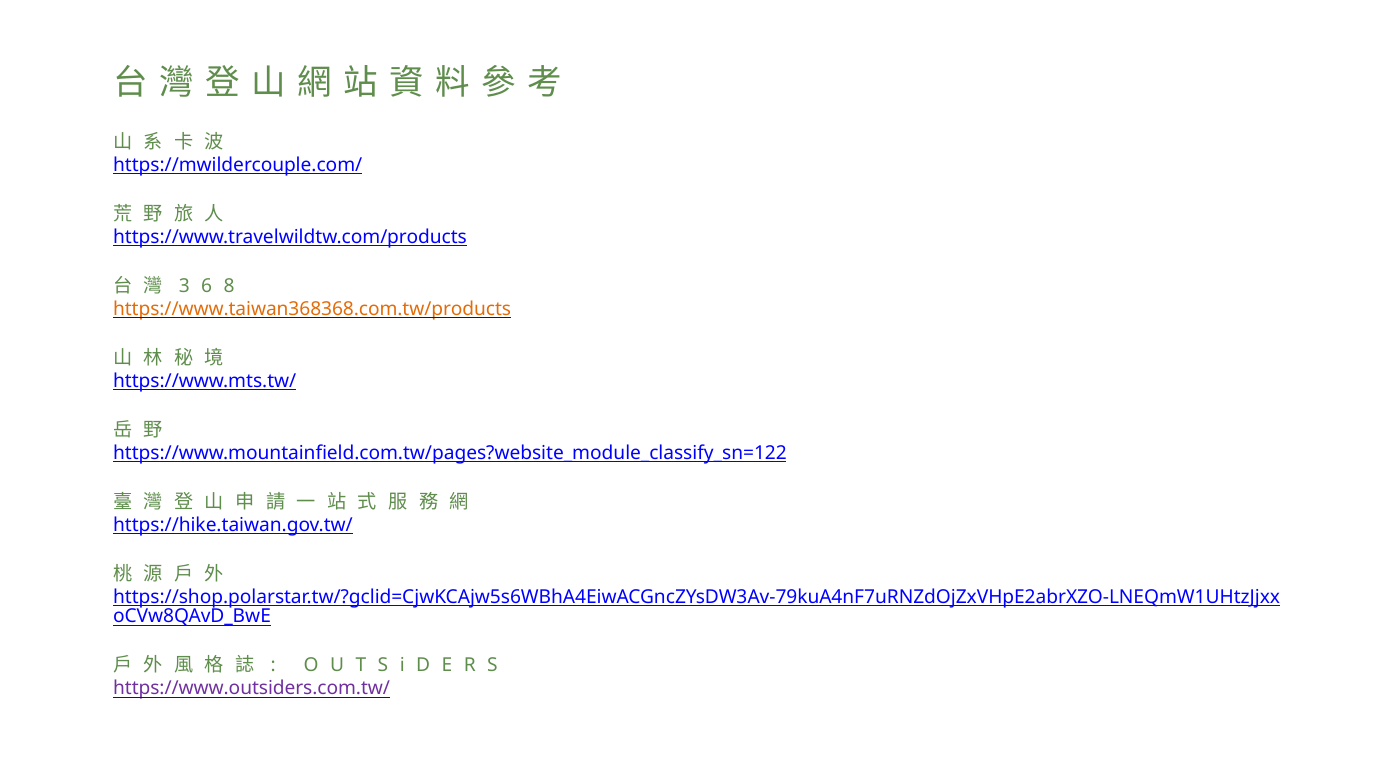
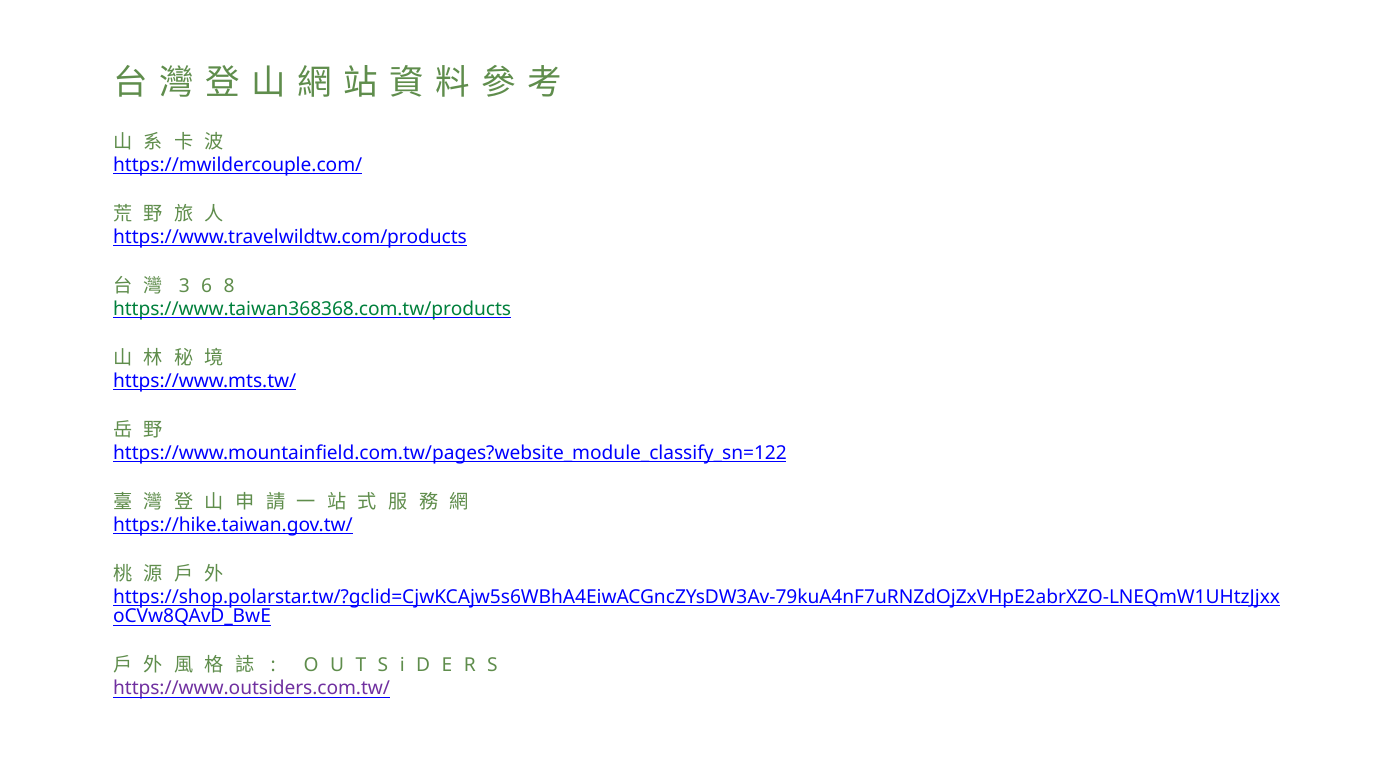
https://www.taiwan368368.com.tw/products colour: orange -> green (312, 309)
